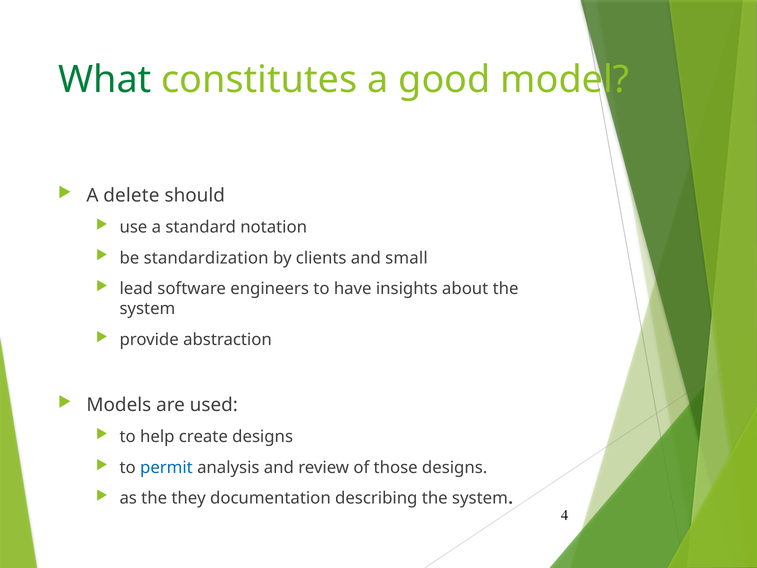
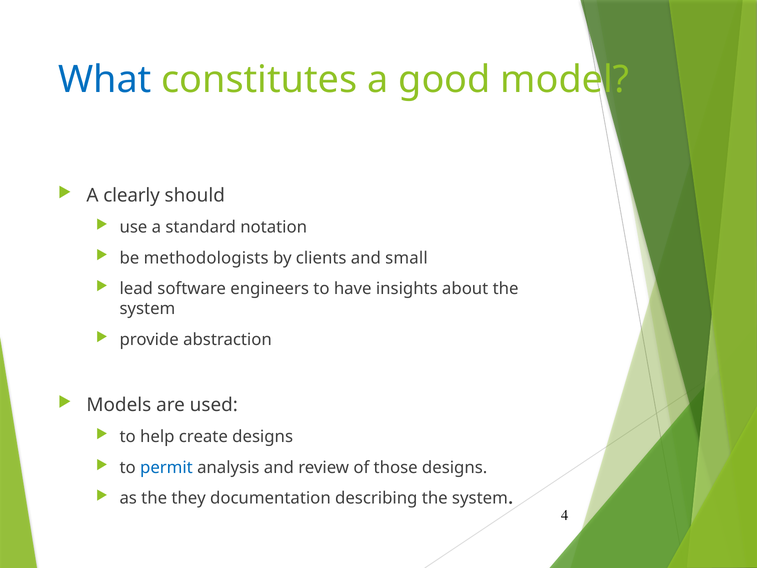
What colour: green -> blue (105, 80)
delete: delete -> clearly (132, 195)
standardization: standardization -> methodologists (206, 258)
